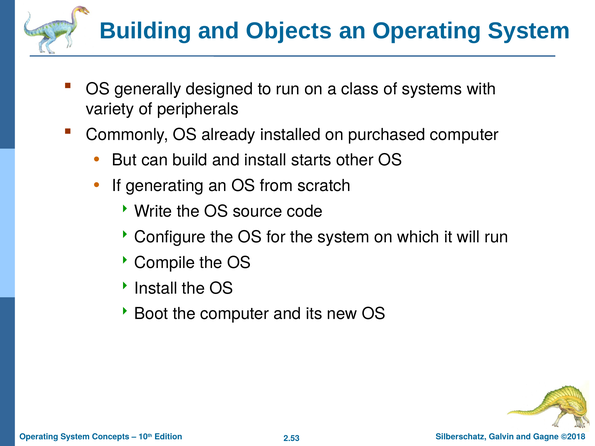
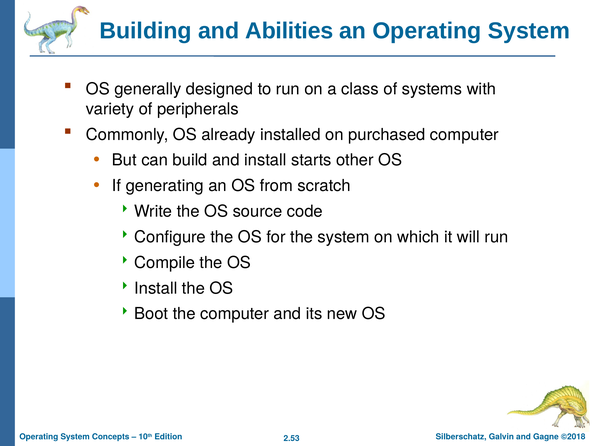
Objects: Objects -> Abilities (289, 31)
